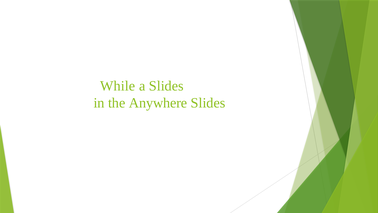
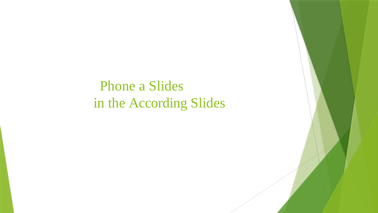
While: While -> Phone (118, 86)
Anywhere: Anywhere -> According (158, 103)
